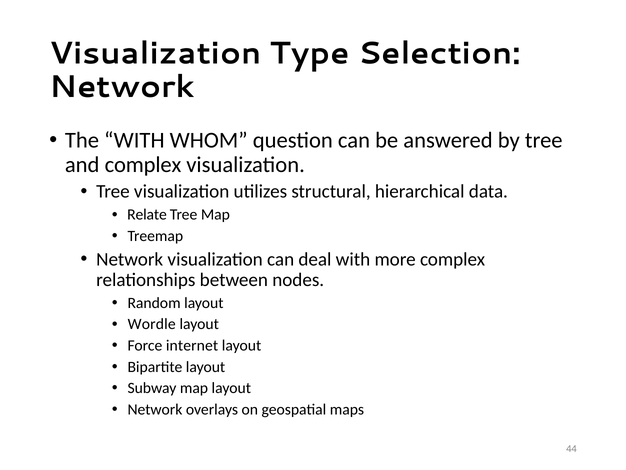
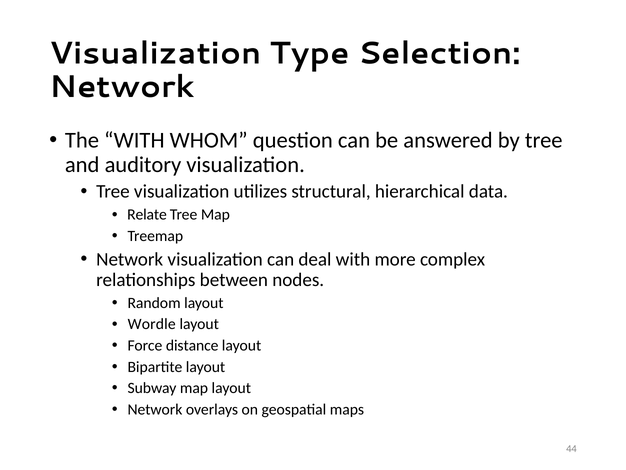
and complex: complex -> auditory (143, 165)
internet: internet -> distance (192, 345)
